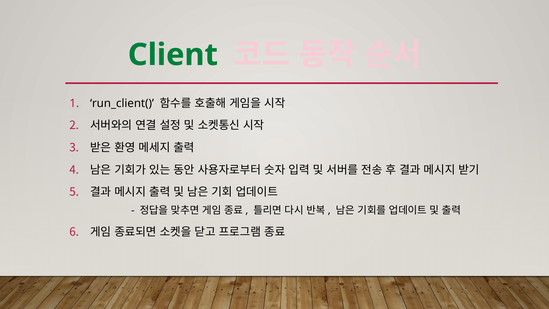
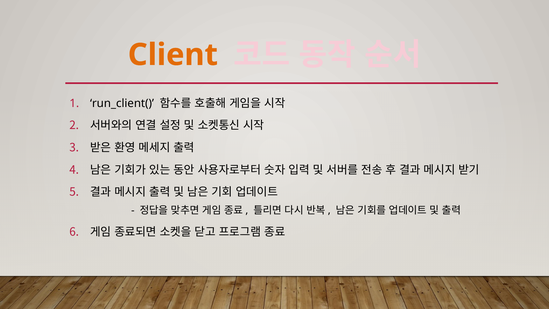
Client colour: green -> orange (173, 55)
